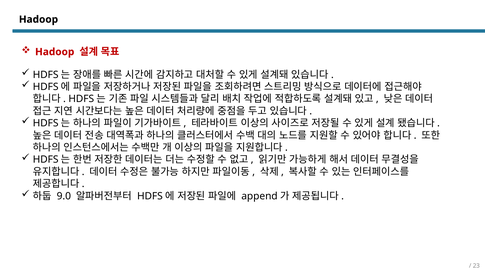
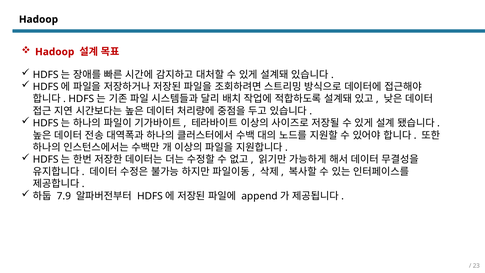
9.0: 9.0 -> 7.9 (64, 196)
